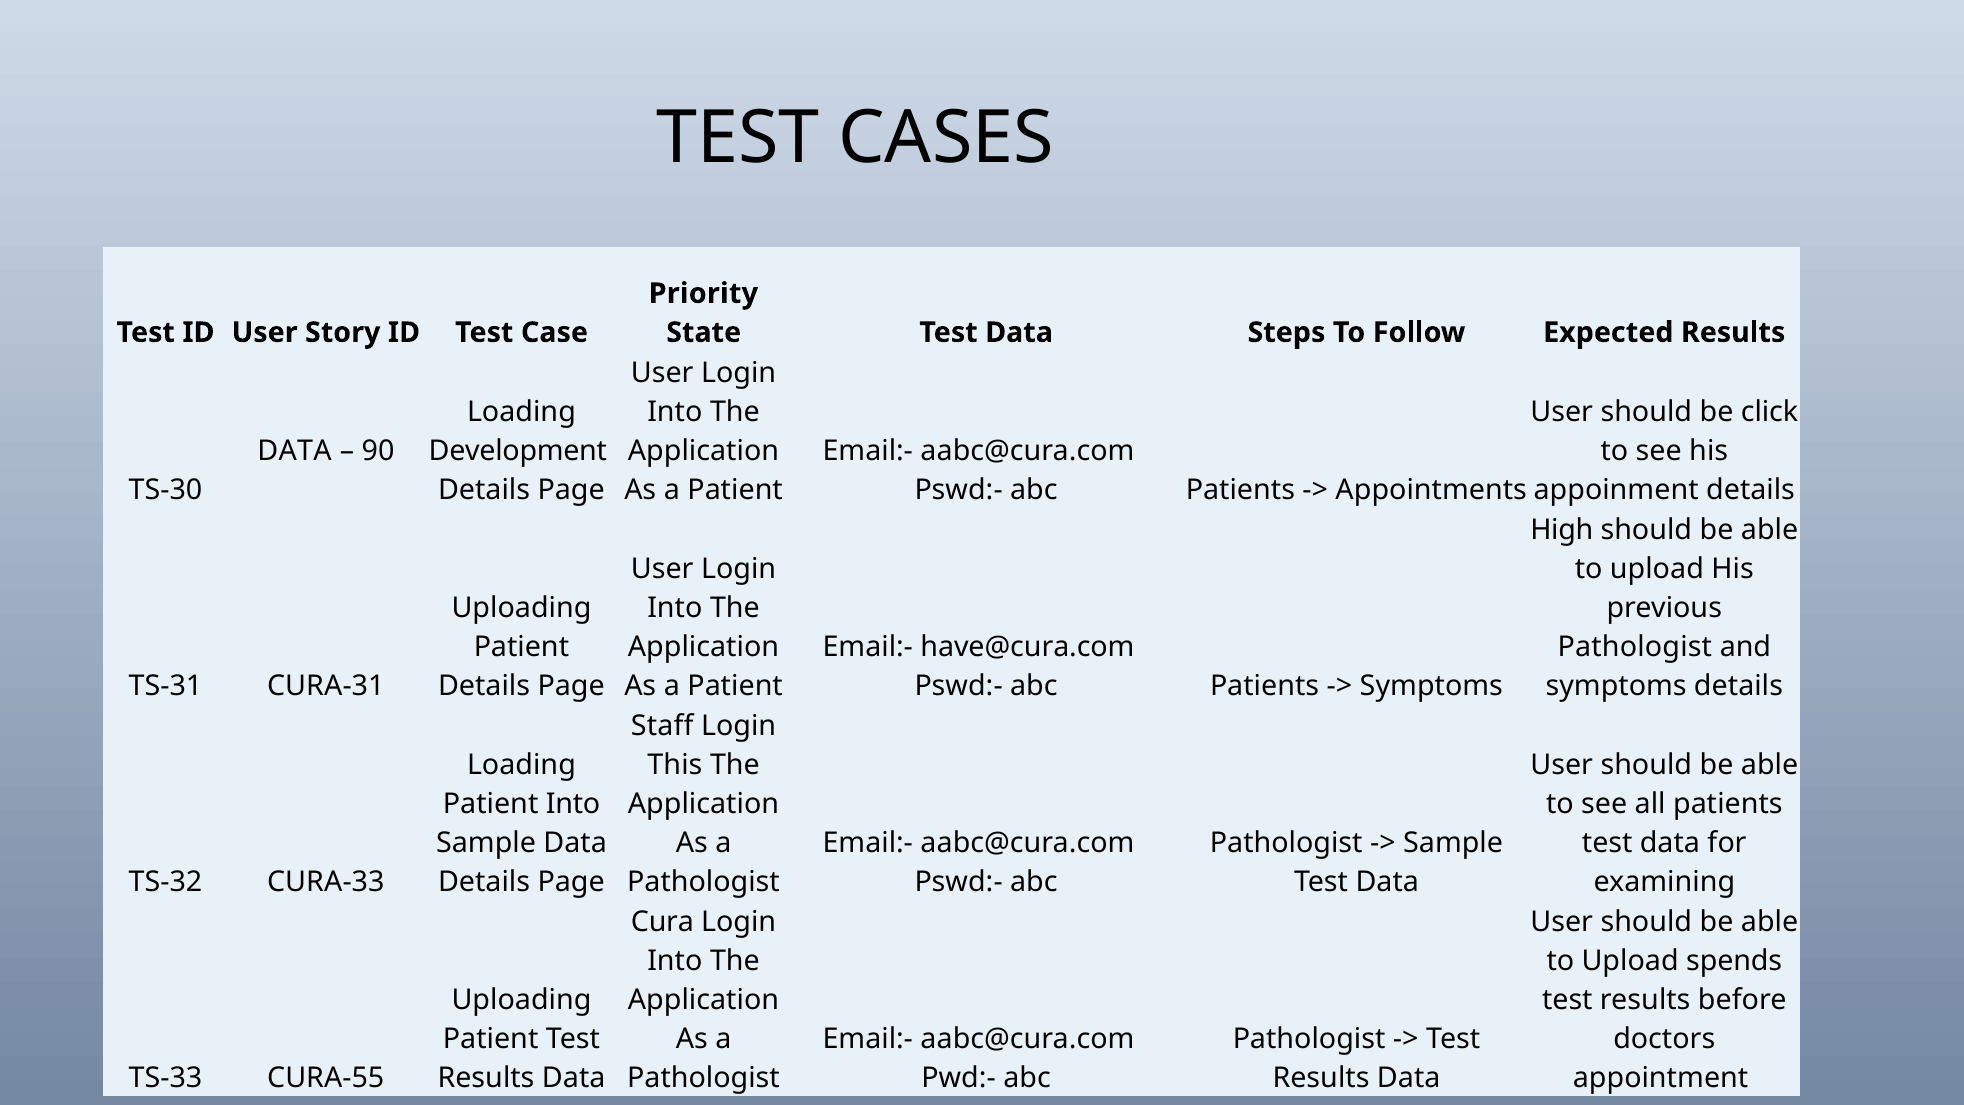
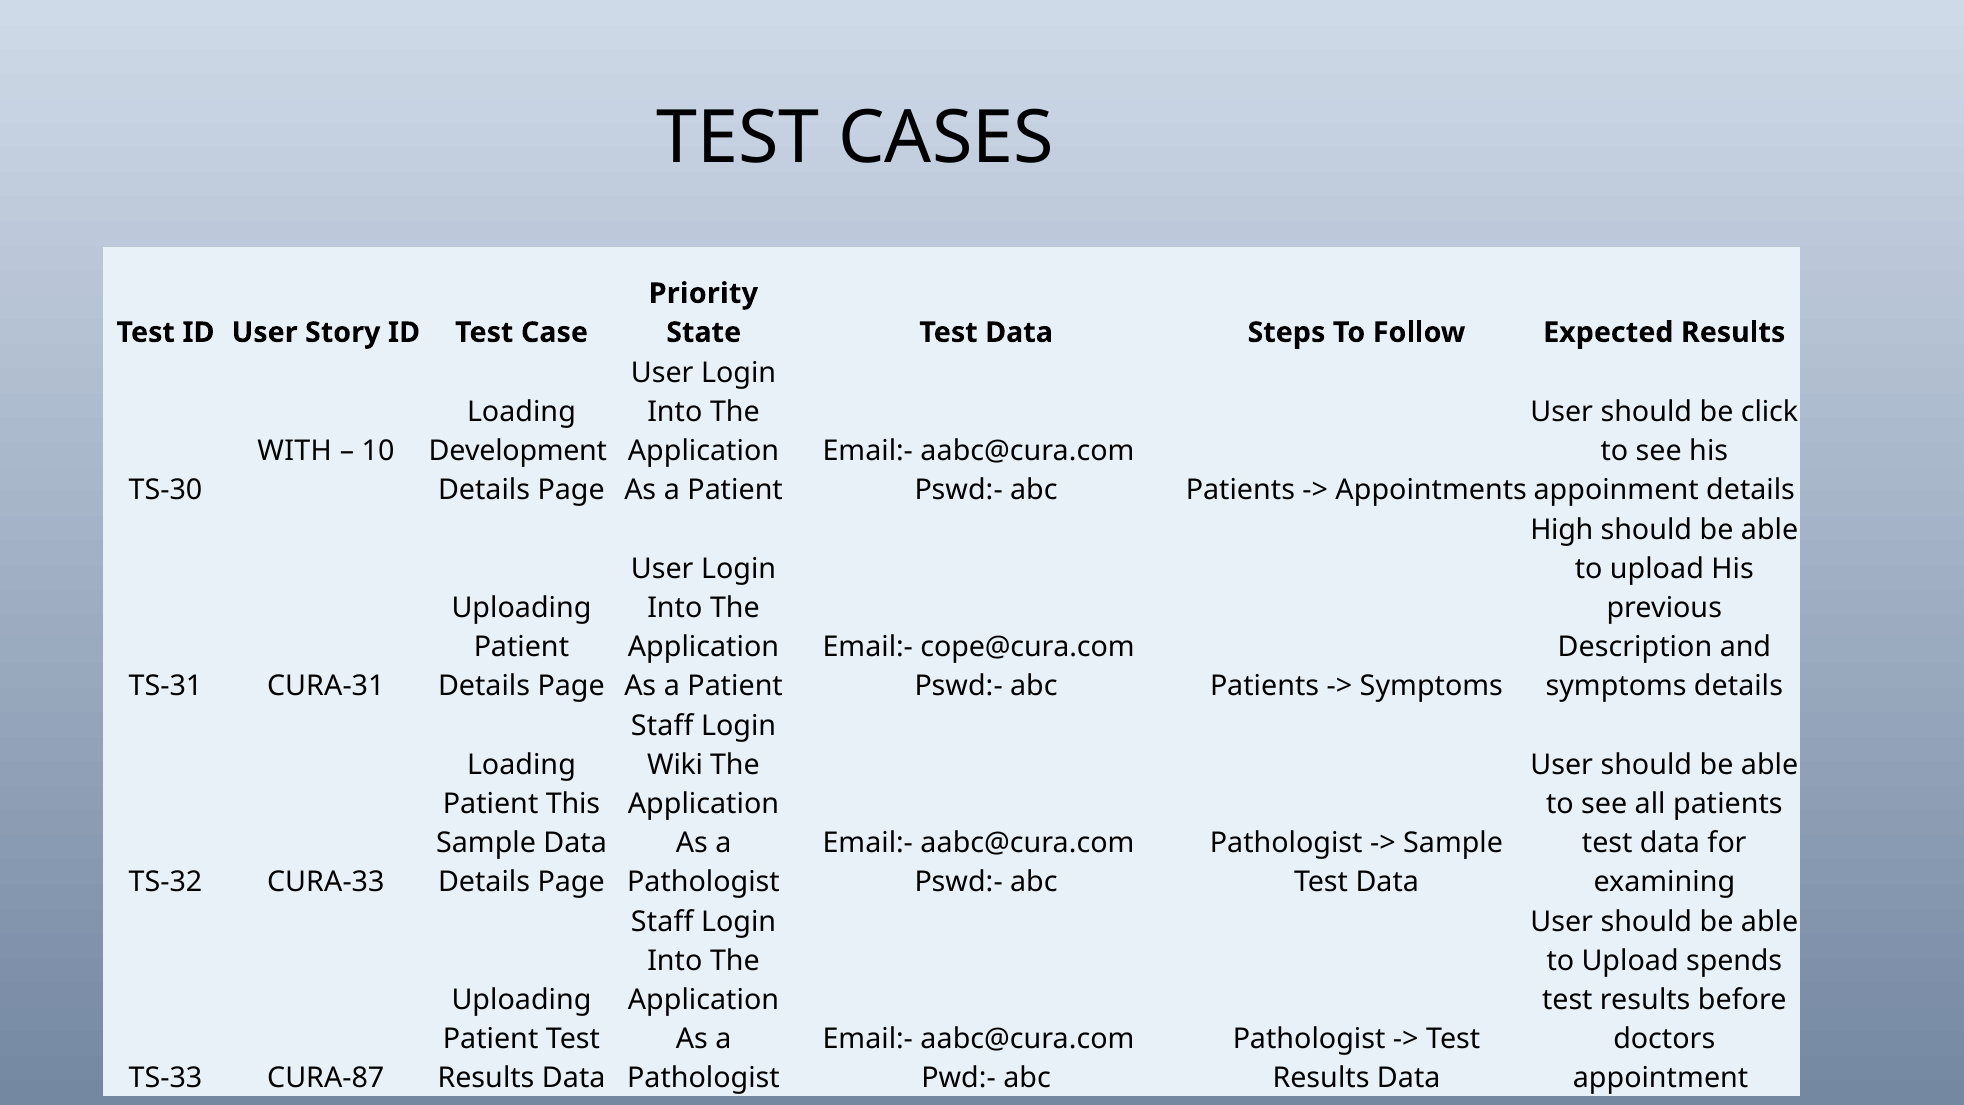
DATA: DATA -> WITH (295, 450)
90: 90 -> 10 (378, 450)
have@cura.com: have@cura.com -> cope@cura.com (1027, 647)
Pathologist: Pathologist -> Description (1635, 647)
This: This -> Wiki (675, 765)
Patient Into: Into -> This (573, 804)
Cura: Cura -> Staff (662, 922)
CURA-55: CURA-55 -> CURA-87 (326, 1078)
